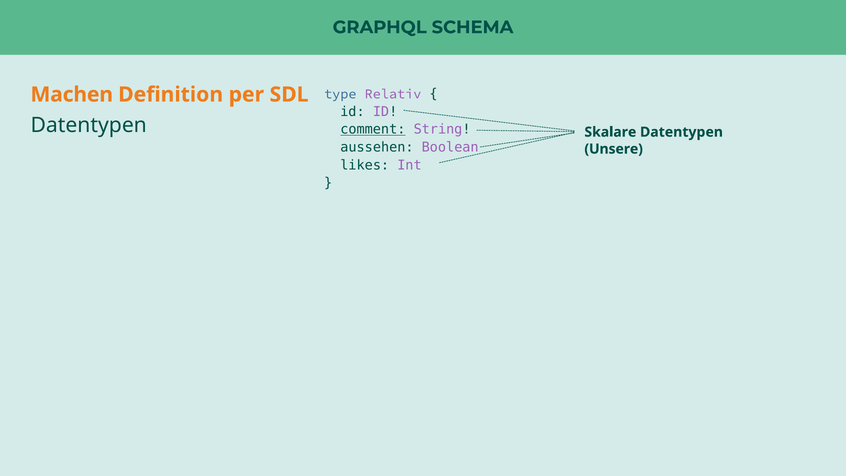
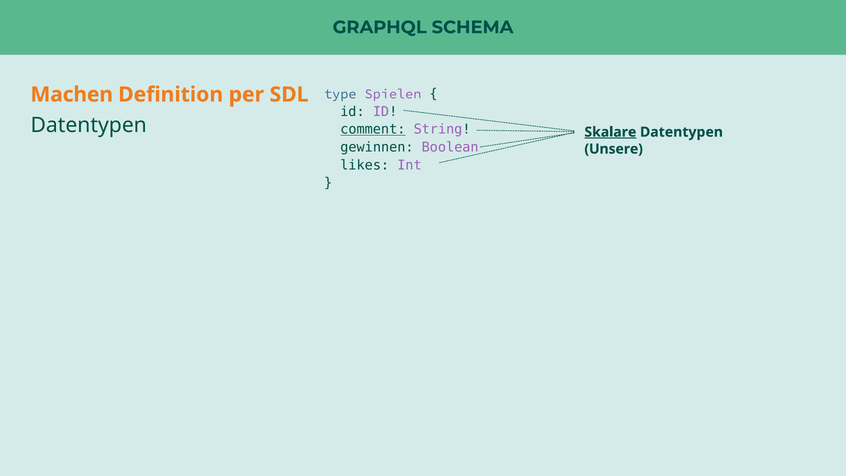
Relativ: Relativ -> Spielen (393, 94)
Skalare underline: none -> present (610, 132)
aussehen: aussehen -> gewinnen (377, 147)
